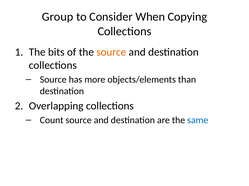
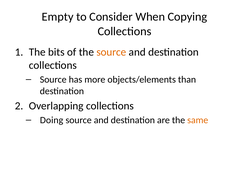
Group: Group -> Empty (58, 17)
Count: Count -> Doing (52, 121)
same colour: blue -> orange (198, 121)
